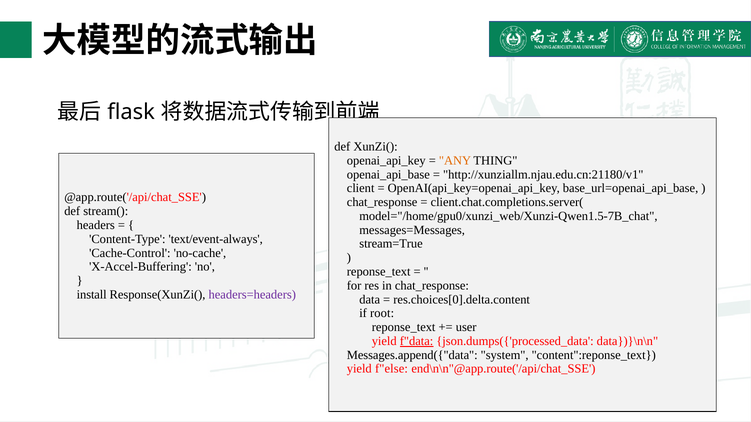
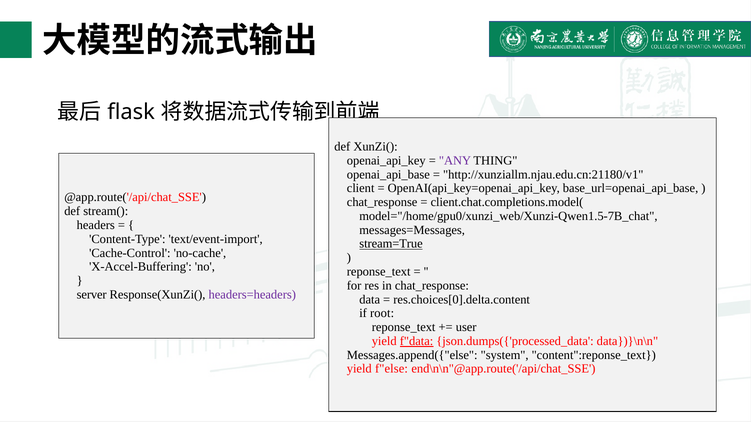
ANY colour: orange -> purple (455, 161)
client.chat.completions.server(: client.chat.completions.server( -> client.chat.completions.model( (507, 202)
text/event-always: text/event-always -> text/event-import (216, 239)
stream=True underline: none -> present (391, 244)
install: install -> server (92, 295)
Messages.append({"data: Messages.append({"data -> Messages.append({"else (412, 355)
